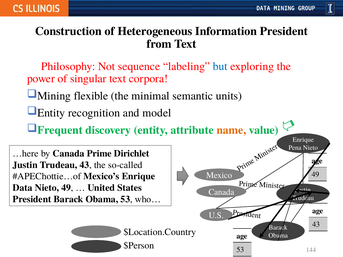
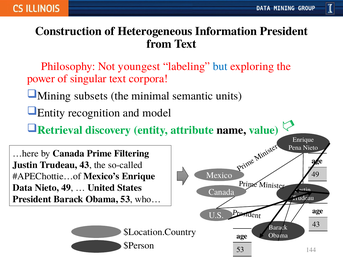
sequence: sequence -> youngest (139, 66)
flexible: flexible -> subsets (91, 96)
Frequent: Frequent -> Retrieval (60, 130)
name colour: orange -> black (231, 130)
Dirichlet: Dirichlet -> Filtering (132, 154)
